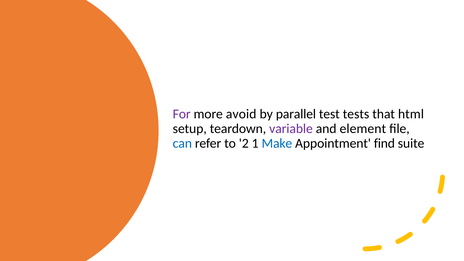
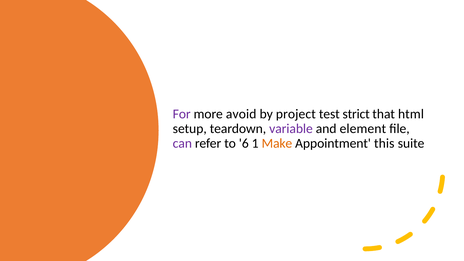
parallel: parallel -> project (296, 114)
tests: tests -> strict (356, 114)
can colour: blue -> purple (182, 143)
2: 2 -> 6 (244, 143)
Make colour: blue -> orange (277, 143)
find: find -> this (384, 143)
